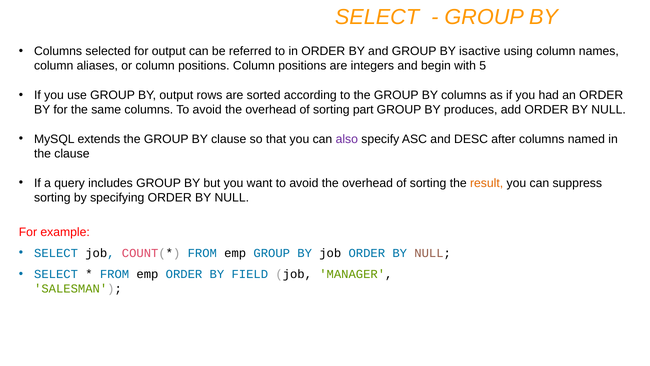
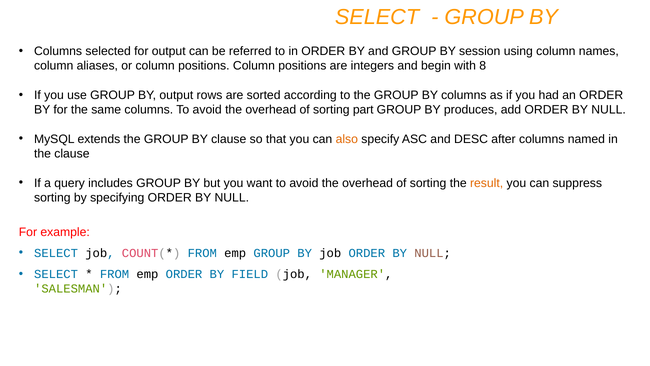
isactive: isactive -> session (480, 51)
5: 5 -> 8 (483, 66)
also colour: purple -> orange (347, 139)
